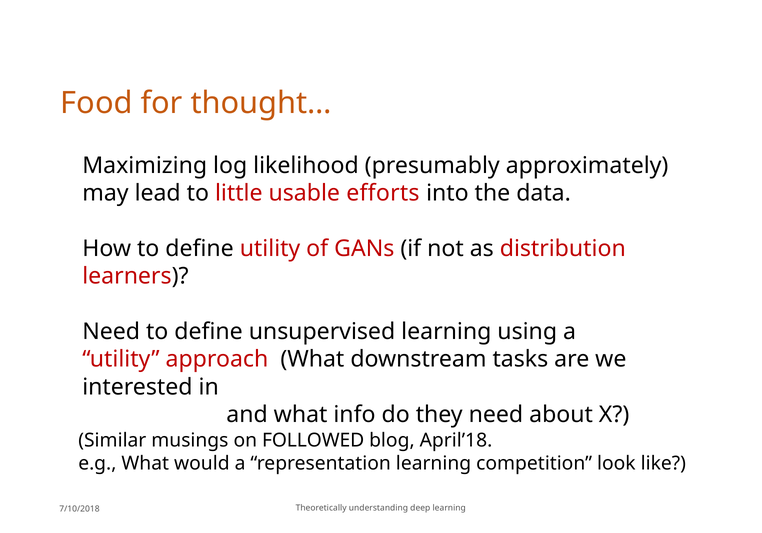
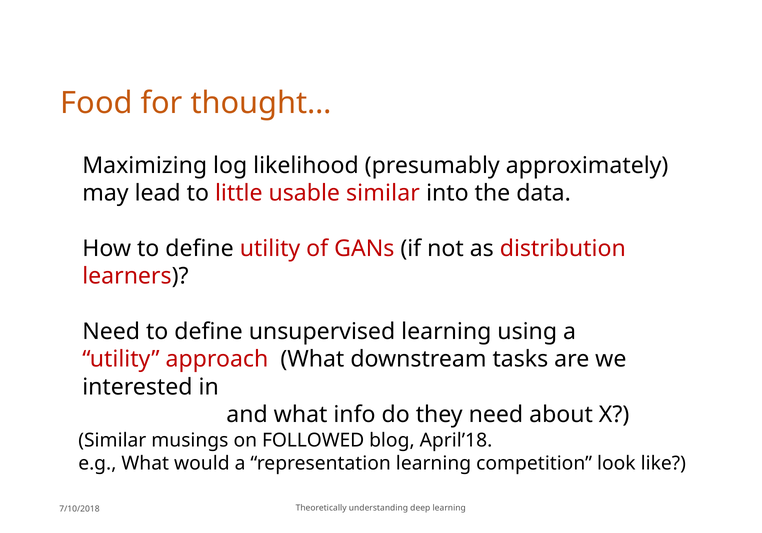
usable efforts: efforts -> similar (383, 193)
